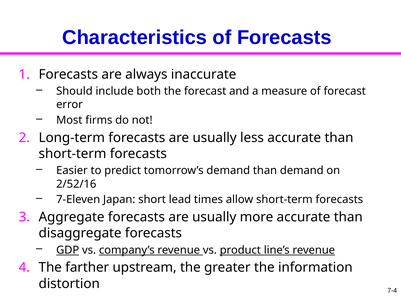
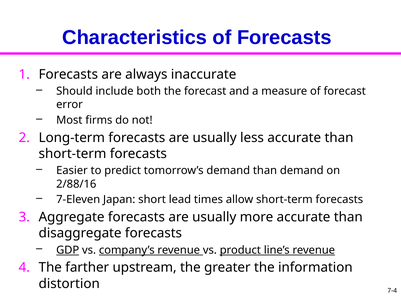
2/52/16: 2/52/16 -> 2/88/16 (76, 184)
